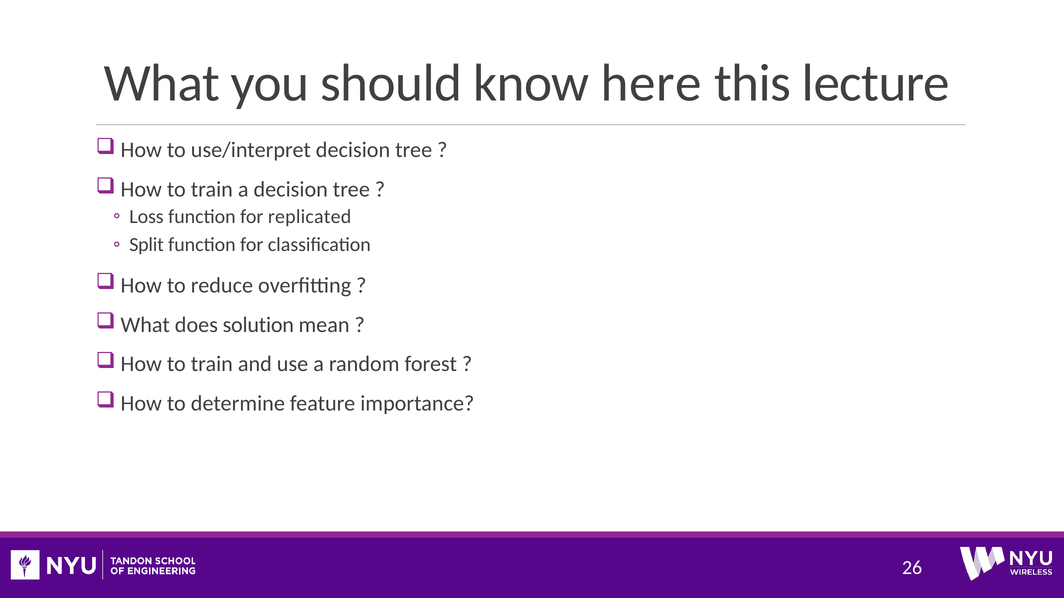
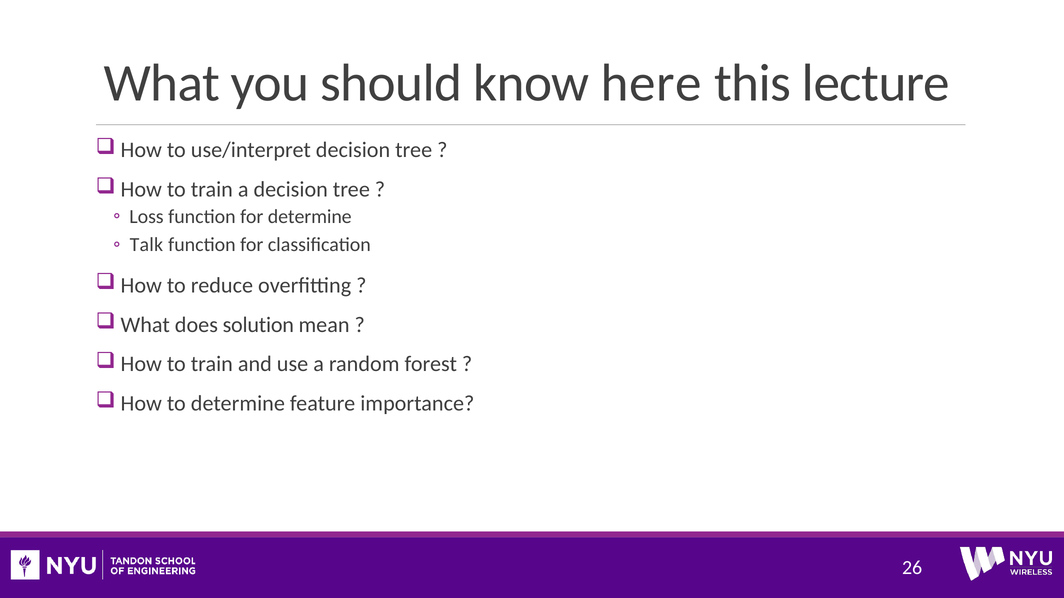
for replicated: replicated -> determine (310, 217)
Split: Split -> Talk (146, 245)
